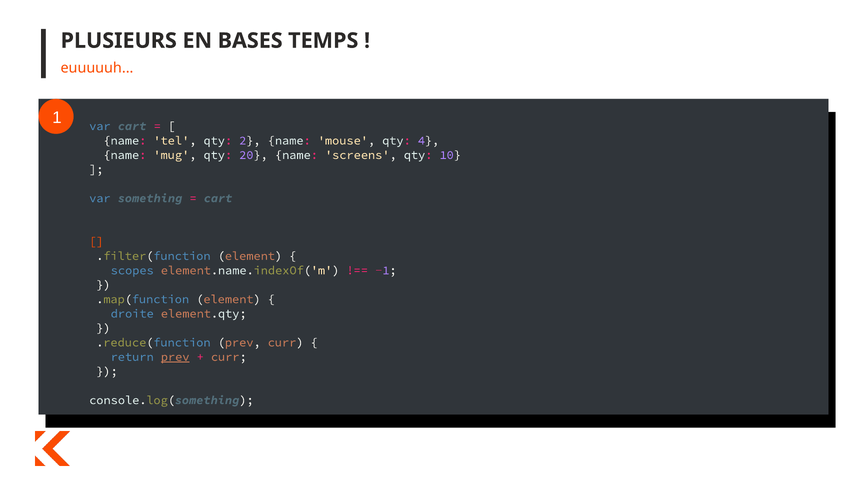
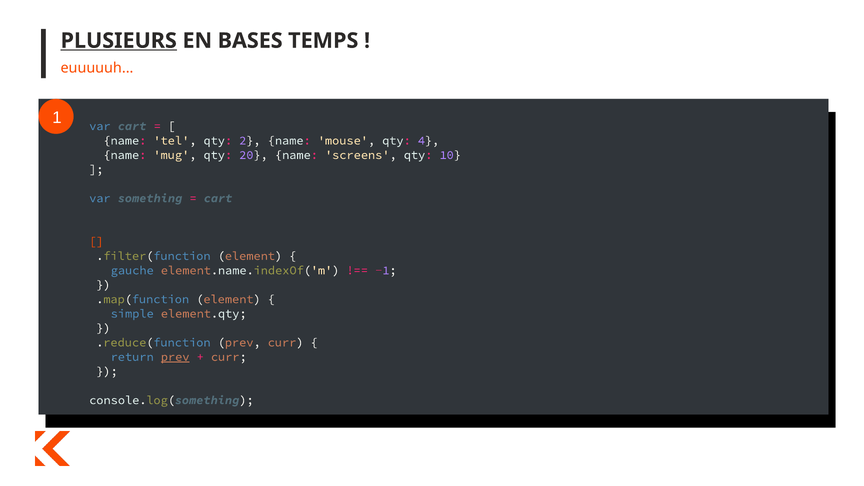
PLUSIEURS underline: none -> present (119, 41)
scopes: scopes -> gauche (132, 270)
droite: droite -> simple (132, 314)
